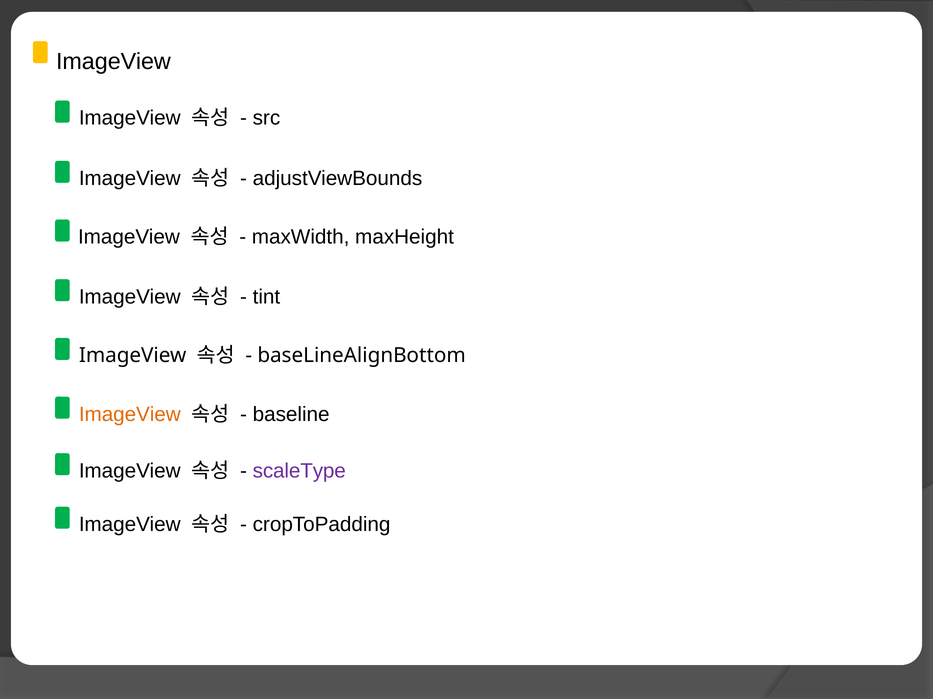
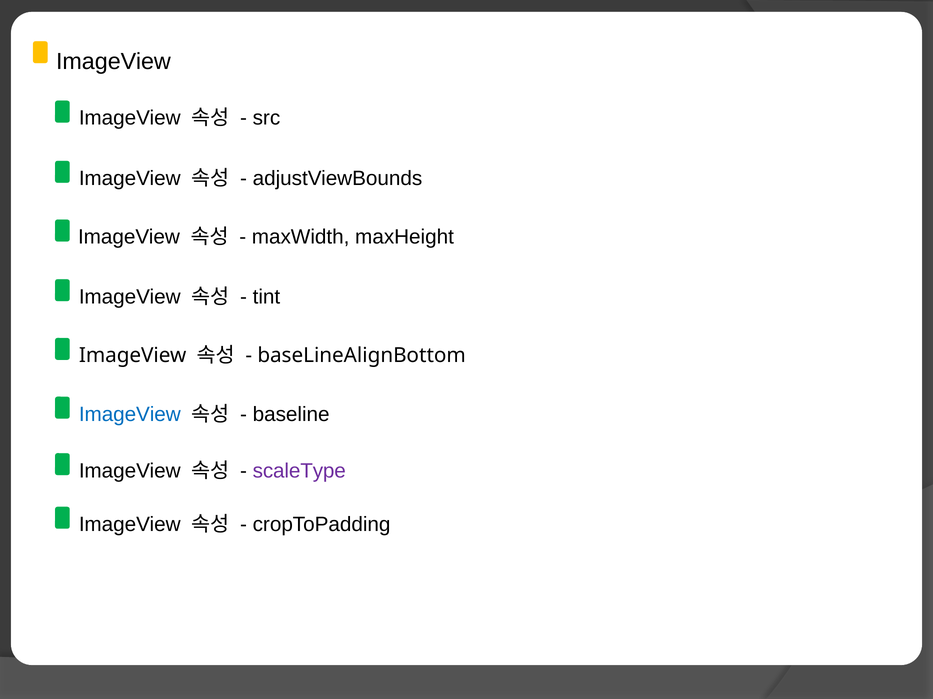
ImageView colour: orange -> blue (130, 415)
